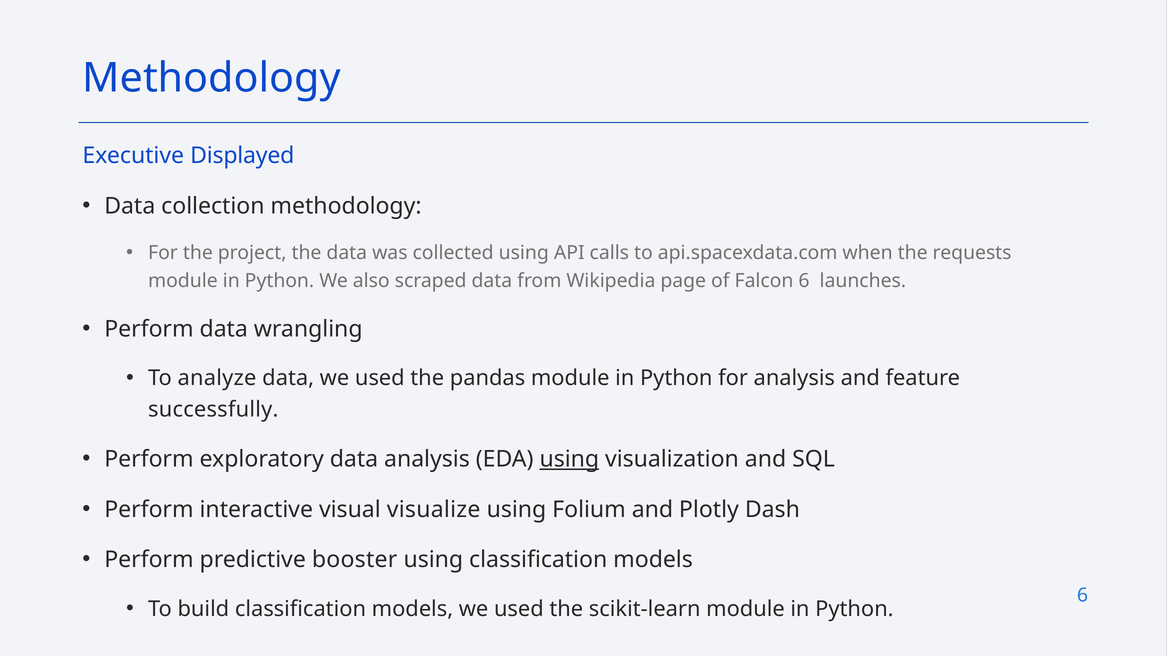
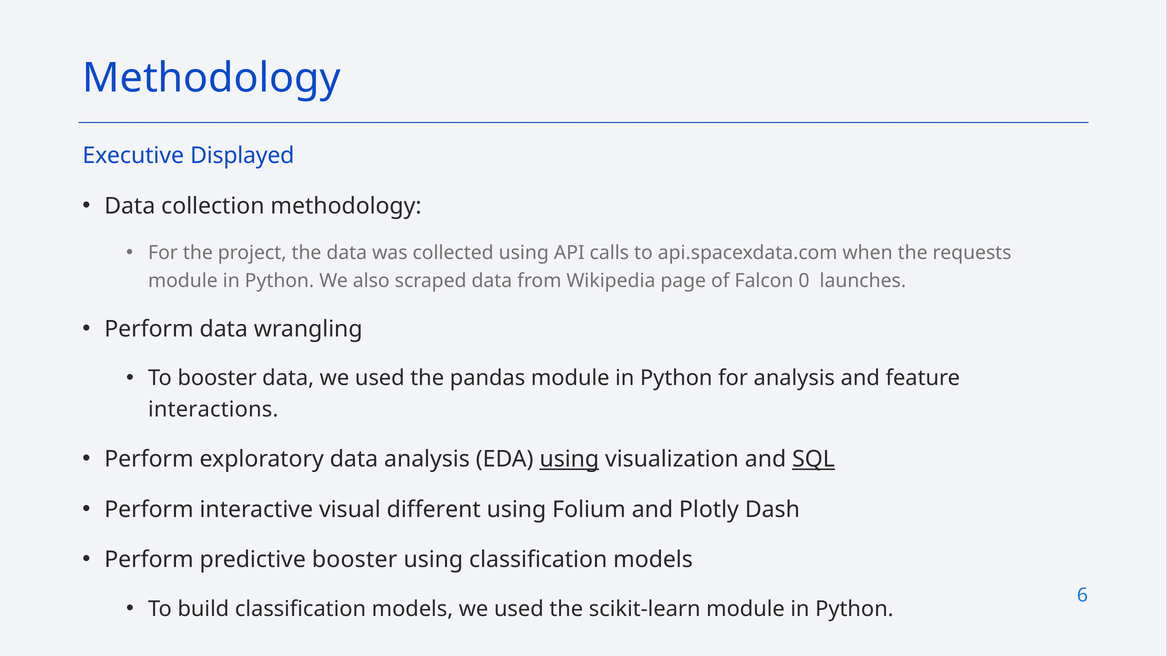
Falcon 6: 6 -> 0 (804, 281)
To analyze: analyze -> booster (217, 379)
successfully: successfully -> interactions (213, 410)
SQL underline: none -> present (814, 460)
visualize: visualize -> different (434, 510)
